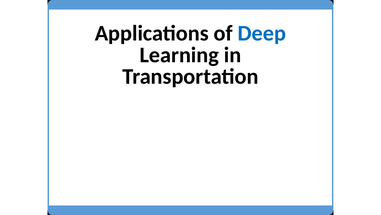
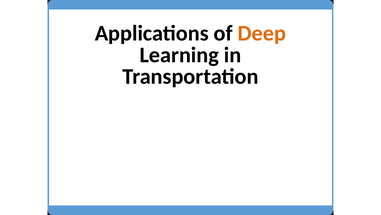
Deep colour: blue -> orange (262, 33)
